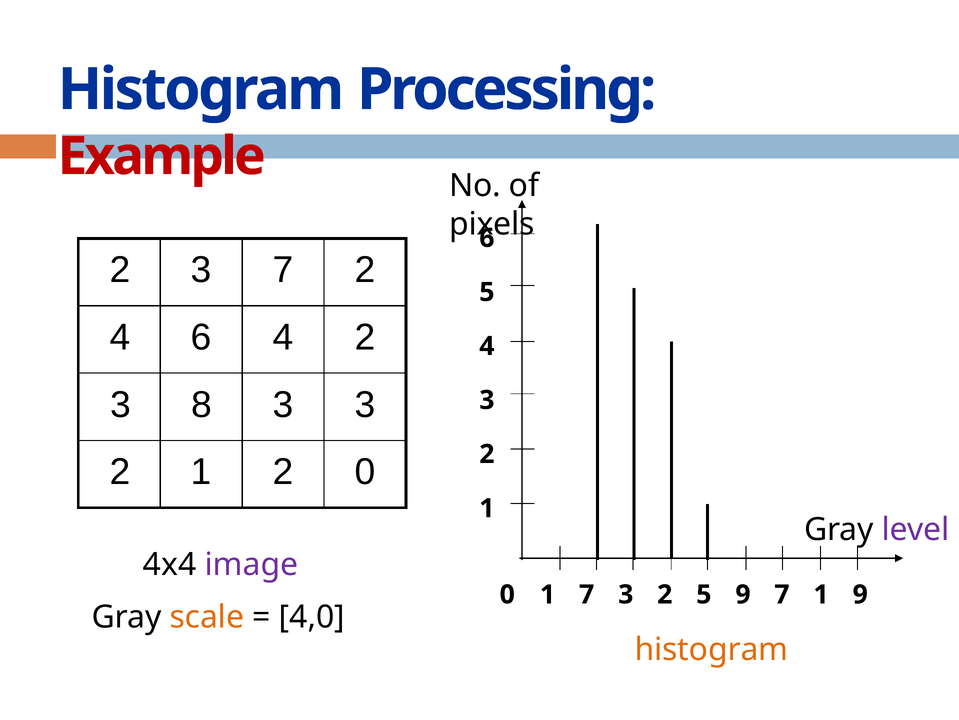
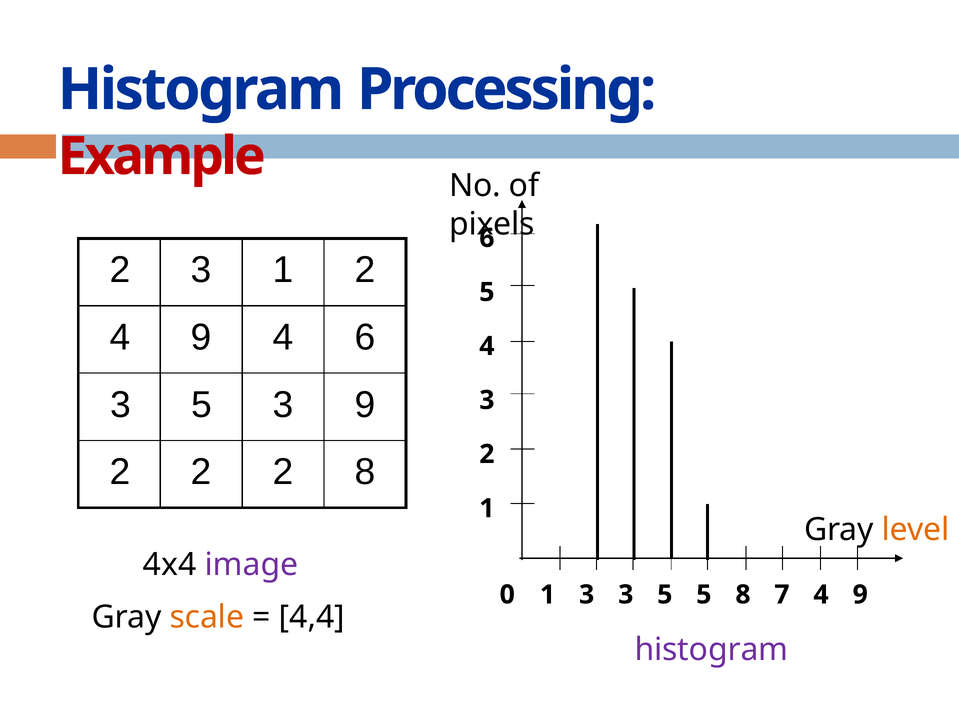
3 7: 7 -> 1 (283, 270)
6: 6 -> 9 (201, 337)
4 2: 2 -> 6 (365, 337)
8: 8 -> 5 (201, 404)
3 3: 3 -> 9 (365, 404)
1: 1 -> 2 (201, 472)
2 0: 0 -> 8 (365, 472)
level colour: purple -> orange (916, 529)
1 7: 7 -> 3 (587, 594)
2: 2 -> 5 (665, 594)
5 9: 9 -> 8 (743, 594)
7 1: 1 -> 4 (821, 594)
4,0: 4,0 -> 4,4 (312, 616)
histogram colour: orange -> purple (711, 649)
